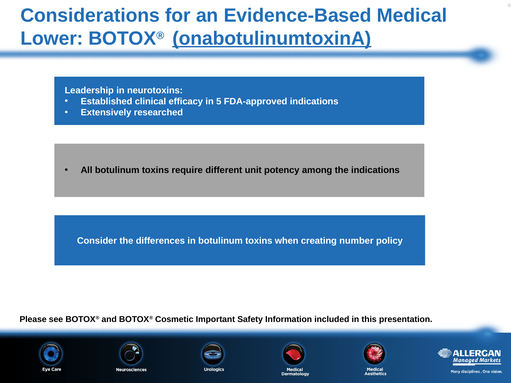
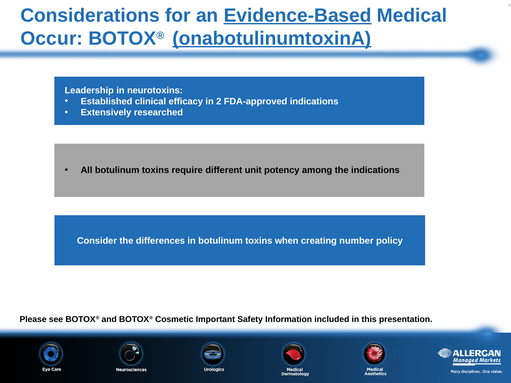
Evidence-Based underline: none -> present (298, 15)
Lower: Lower -> Occur (52, 38)
5: 5 -> 2 (219, 102)
